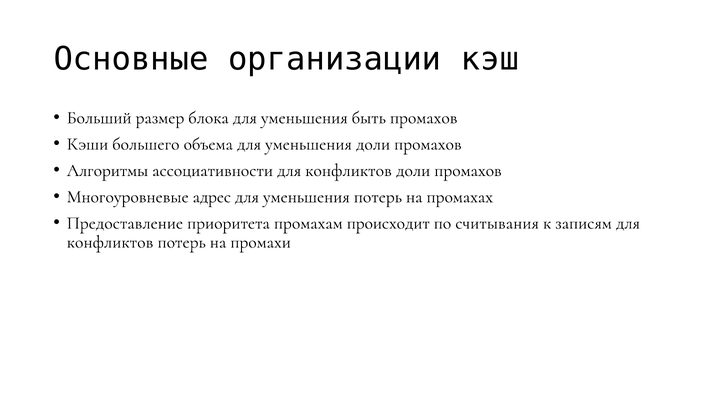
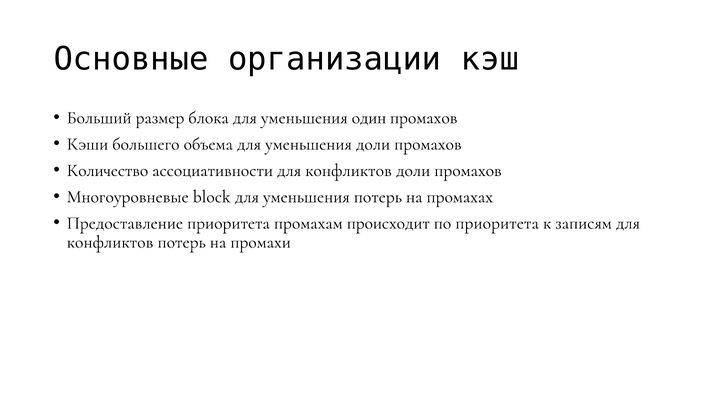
быть: быть -> один (369, 117)
Алгоритмы: Алгоритмы -> Количество (108, 170)
адрес: адрес -> block (212, 196)
по считывания: считывания -> приоритета (497, 222)
